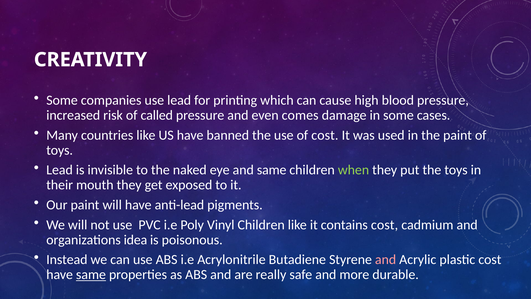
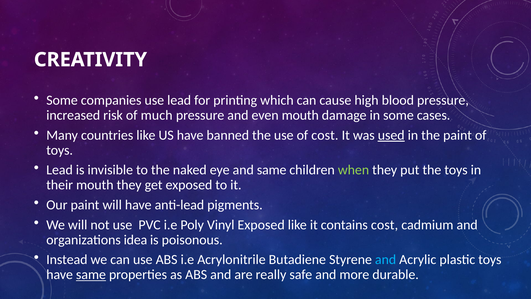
called: called -> much (157, 115)
even comes: comes -> mouth (300, 115)
used underline: none -> present (391, 135)
Vinyl Children: Children -> Exposed (261, 225)
and colour: pink -> light blue (386, 259)
plastic cost: cost -> toys (490, 259)
